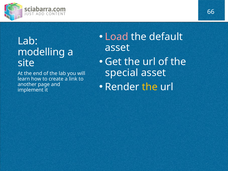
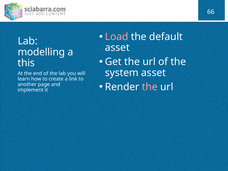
site: site -> this (26, 63)
special: special -> system (122, 73)
the colour: yellow -> pink (150, 87)
